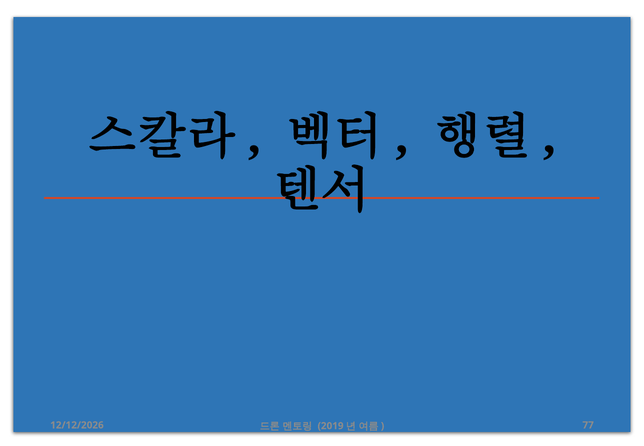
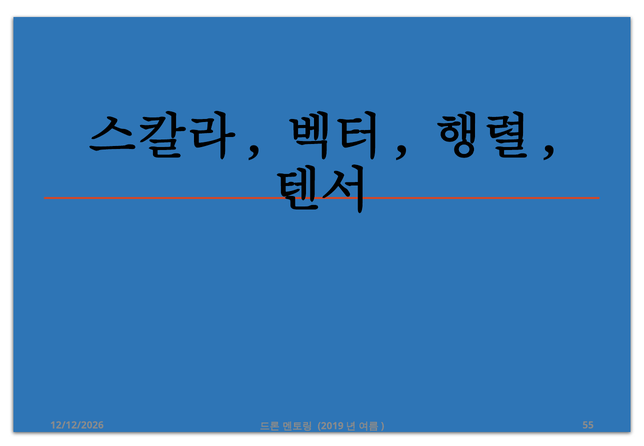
77: 77 -> 55 (588, 425)
